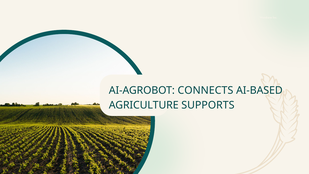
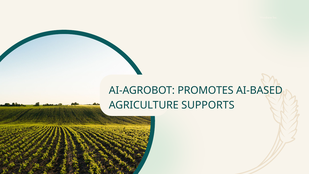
CONNECTS: CONNECTS -> PROMOTES (206, 90)
